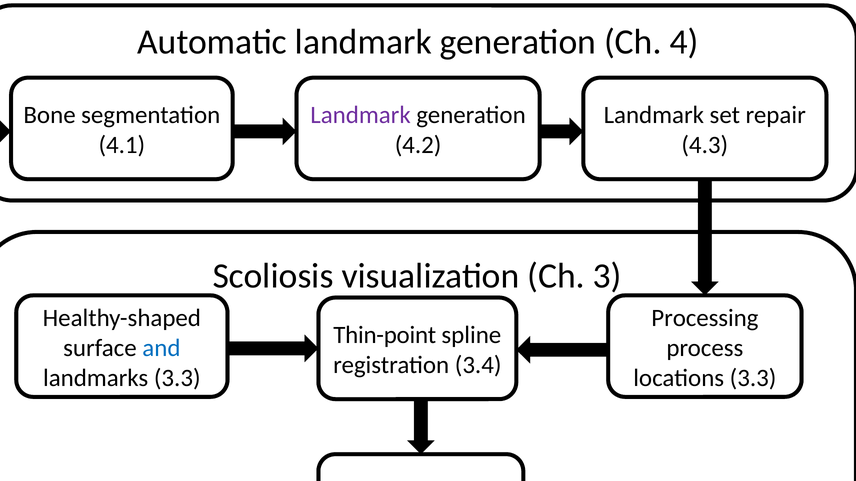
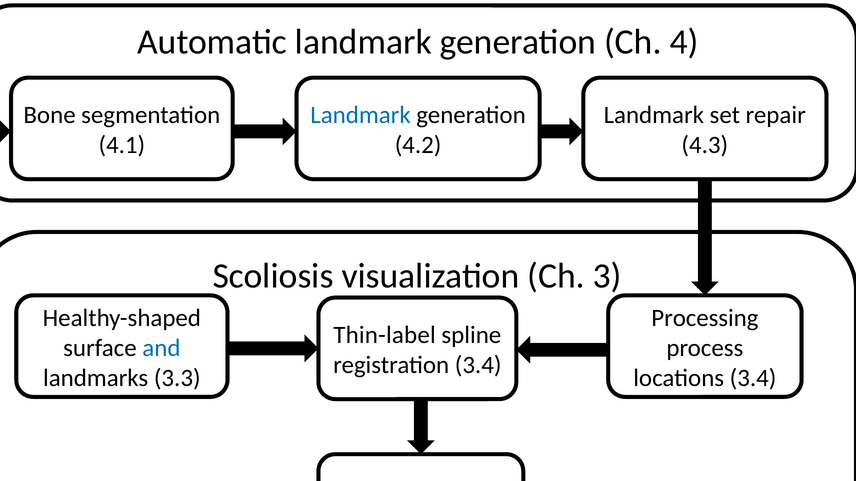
Landmark colour: purple -> blue (361, 115)
Thin-point: Thin-point -> Thin-label (385, 335)
locations 3.3: 3.3 -> 3.4 (753, 378)
